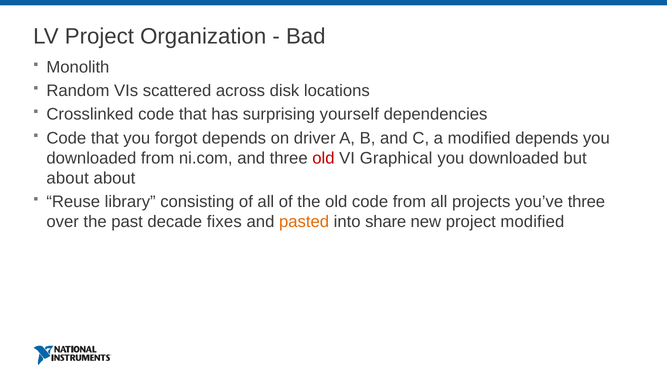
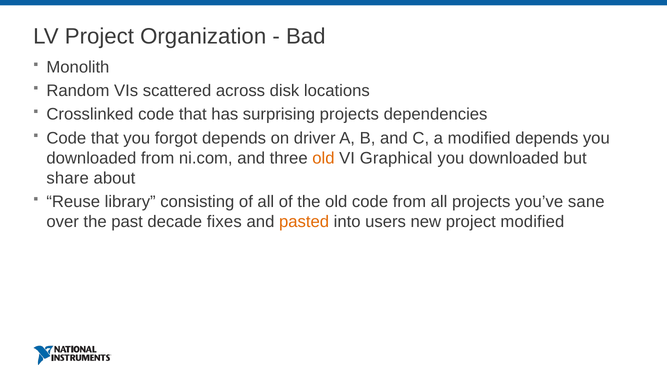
surprising yourself: yourself -> projects (349, 114)
old colour: red -> orange (323, 158)
about: about -> share (68, 178)
you’ve three: three -> sane (586, 202)
share: share -> users (386, 222)
